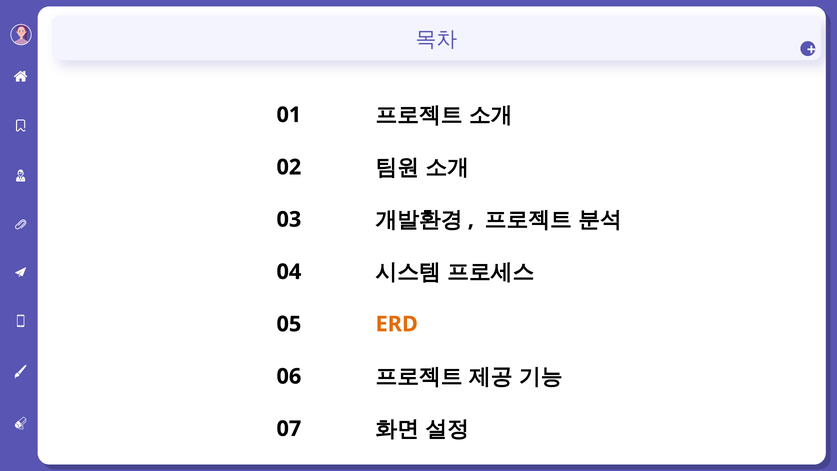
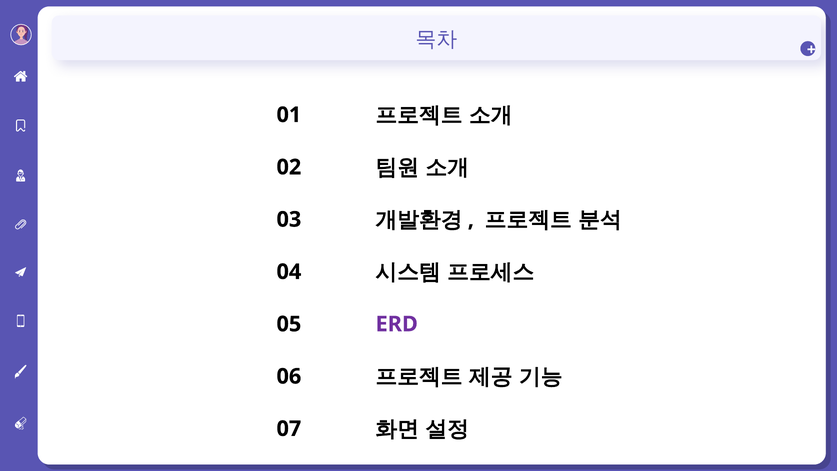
ERD colour: orange -> purple (397, 324)
